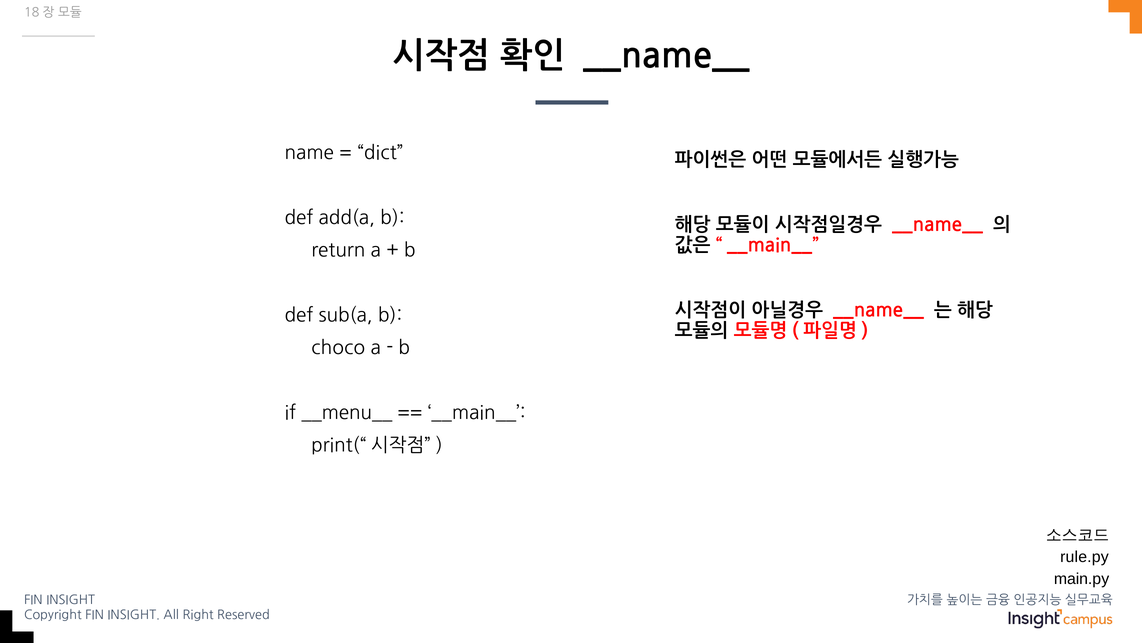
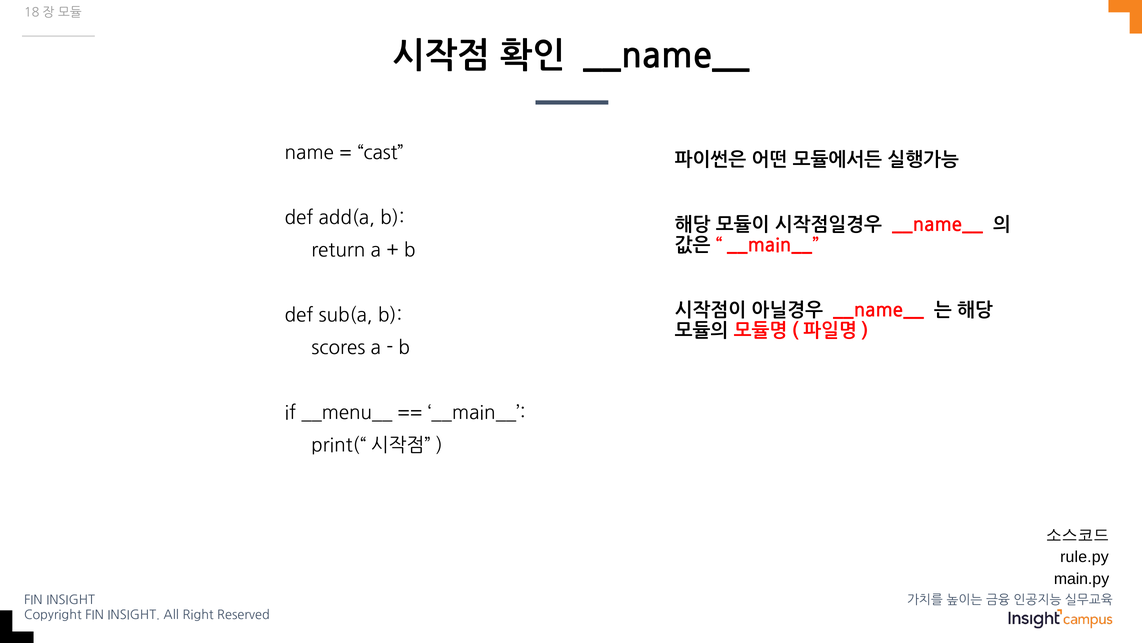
dict: dict -> cast (380, 153)
choco: choco -> scores (338, 348)
